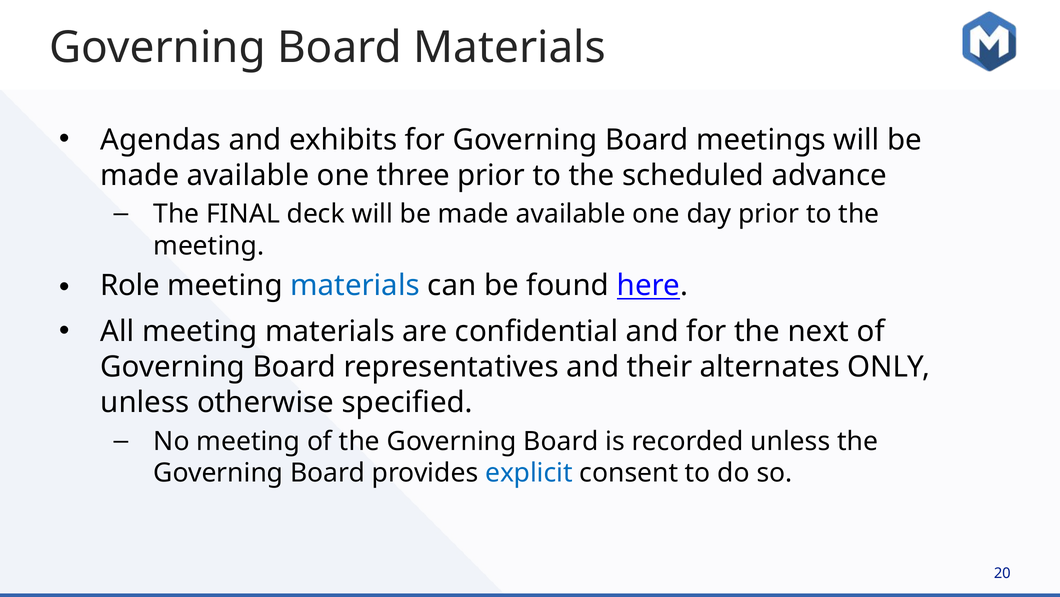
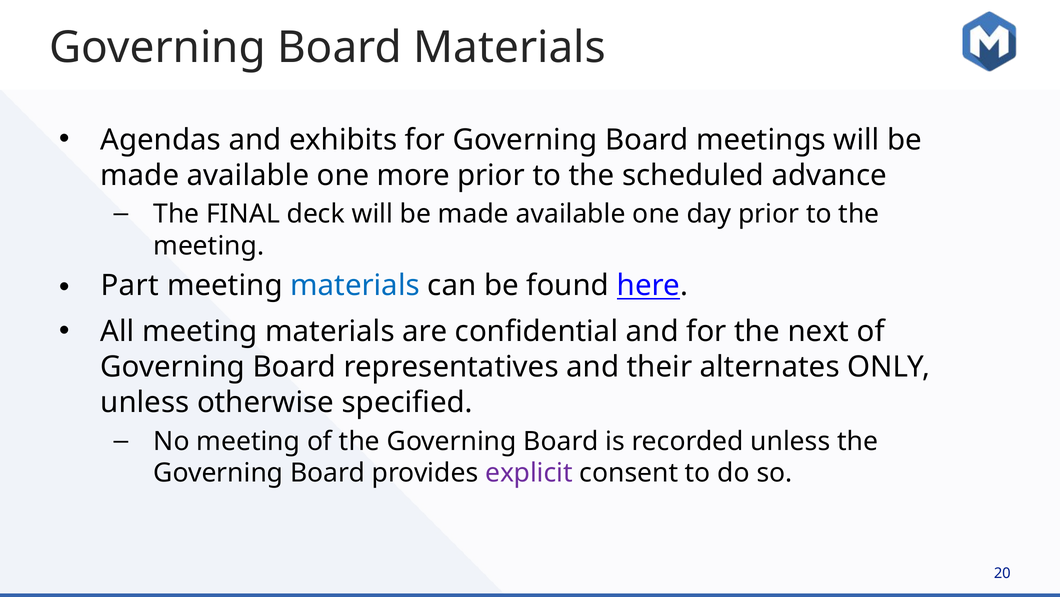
three: three -> more (413, 175)
Role: Role -> Part (130, 285)
explicit colour: blue -> purple (529, 473)
